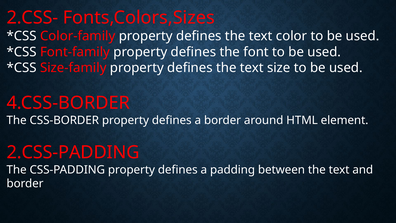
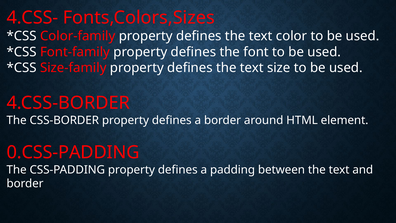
2.CSS-: 2.CSS- -> 4.CSS- (32, 18)
2.CSS-PADDING: 2.CSS-PADDING -> 0.CSS-PADDING (73, 152)
